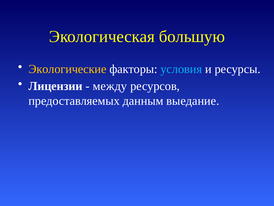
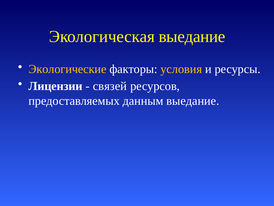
Экологическая большую: большую -> выедание (192, 37)
условия colour: light blue -> yellow (181, 69)
между: между -> связей (110, 86)
